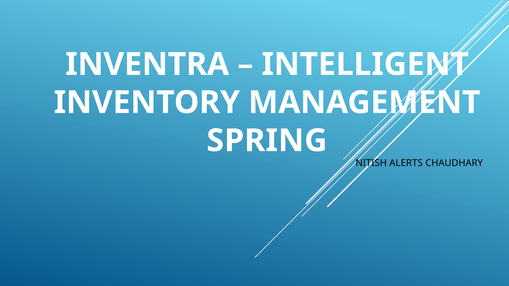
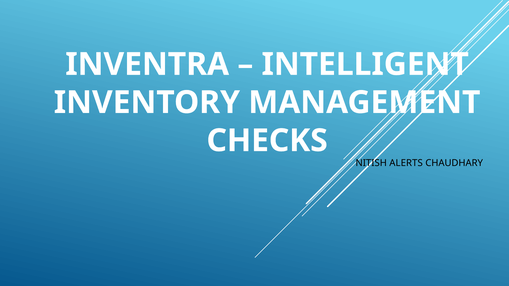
SPRING: SPRING -> CHECKS (267, 141)
